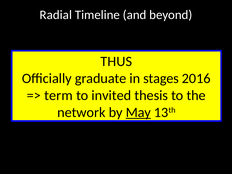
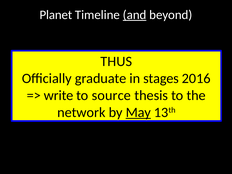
Radial: Radial -> Planet (56, 15)
and underline: none -> present (135, 15)
term: term -> write (59, 95)
invited: invited -> source (111, 95)
